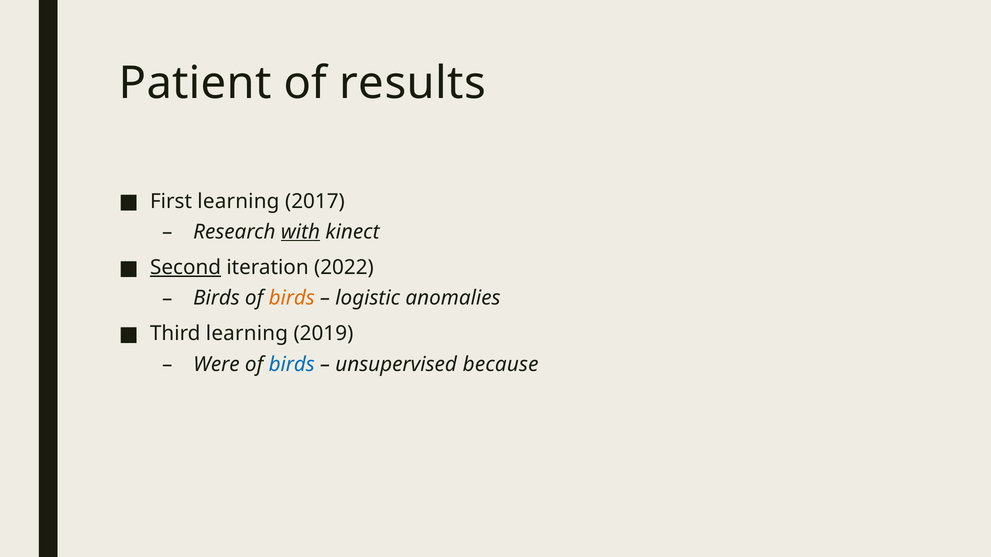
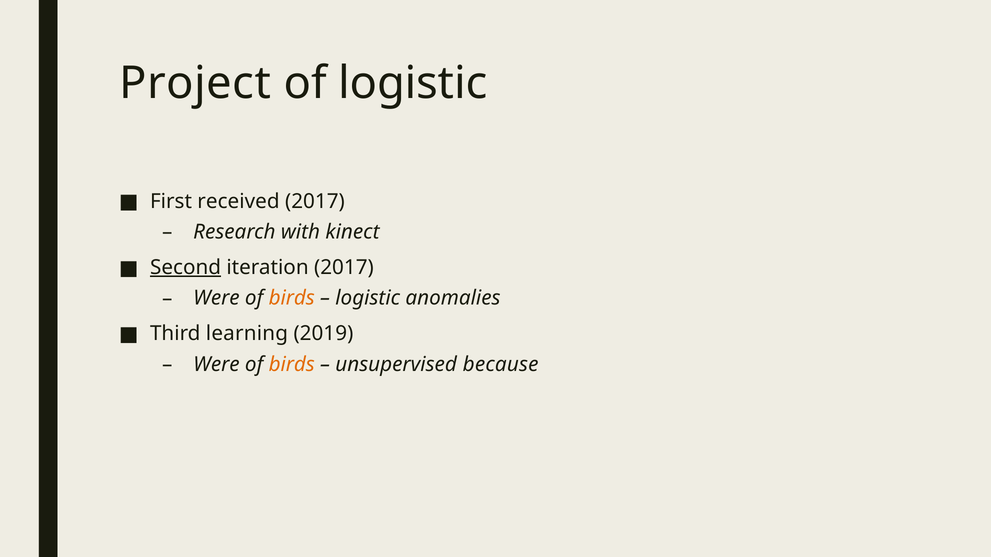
Patient: Patient -> Project (195, 83)
of results: results -> logistic (413, 83)
First learning: learning -> received (238, 201)
with underline: present -> none (300, 232)
iteration 2022: 2022 -> 2017 (344, 268)
Birds: Birds -> Were (216, 298)
birds colour: blue -> orange (292, 364)
